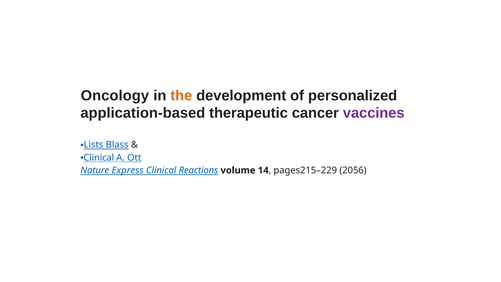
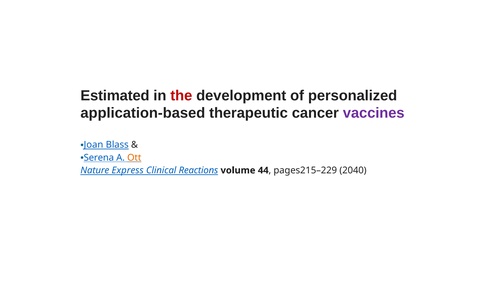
Oncology: Oncology -> Estimated (115, 96)
the colour: orange -> red (181, 96)
Lists: Lists -> Joan (93, 145)
Clinical: Clinical -> Serena (99, 157)
Ott colour: blue -> orange (134, 157)
14: 14 -> 44 (263, 170)
2056: 2056 -> 2040 (353, 170)
